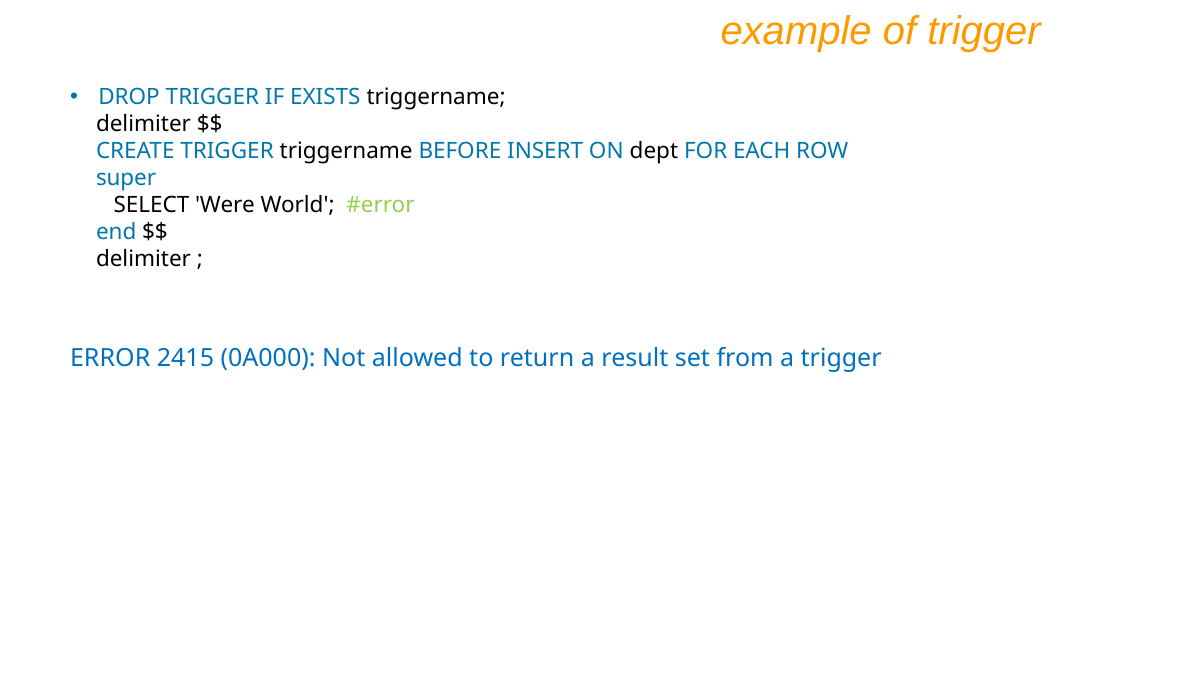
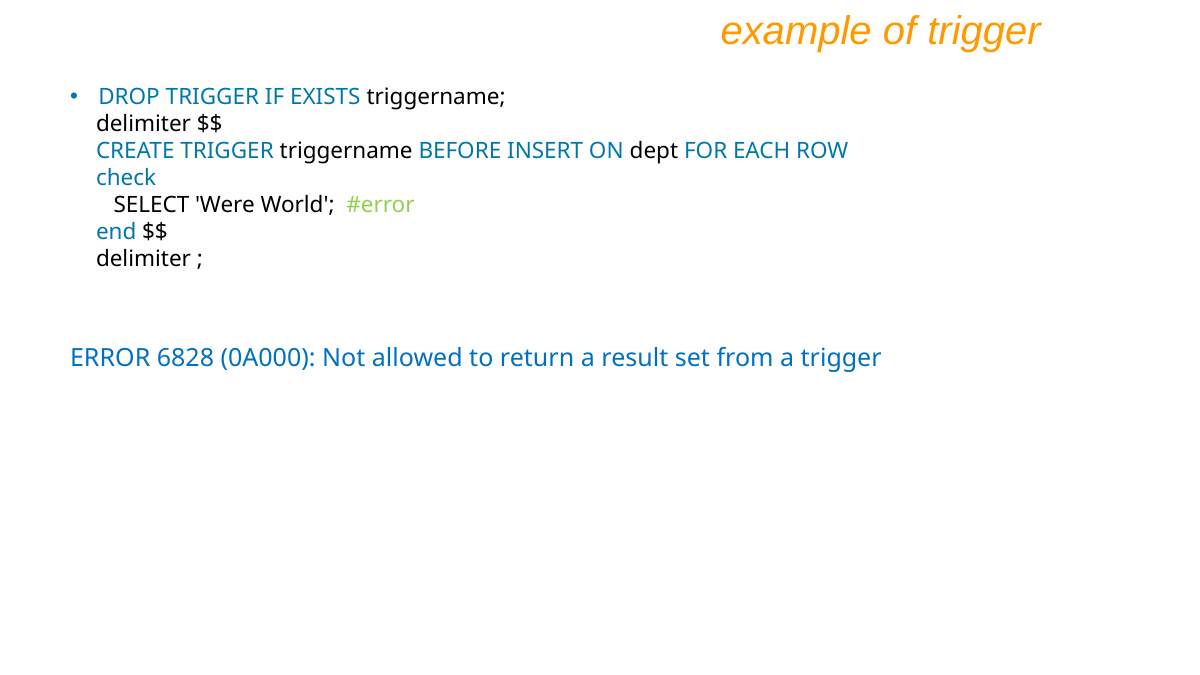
super: super -> check (126, 178)
2415: 2415 -> 6828 (185, 359)
